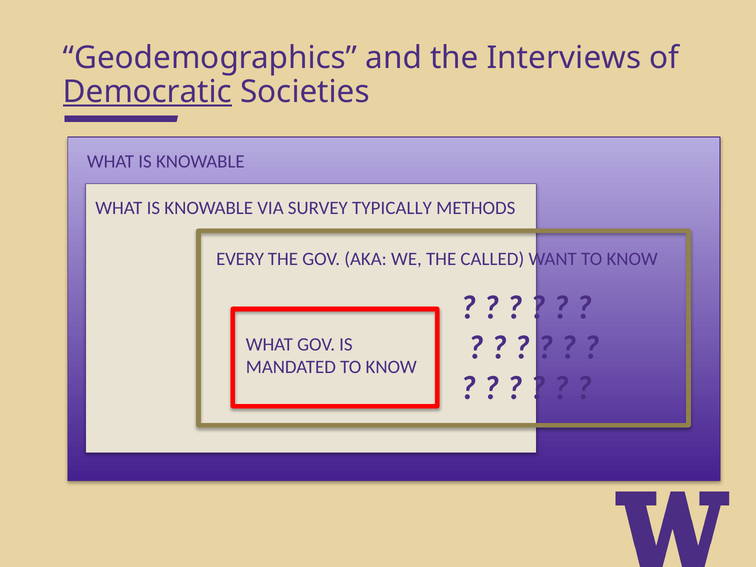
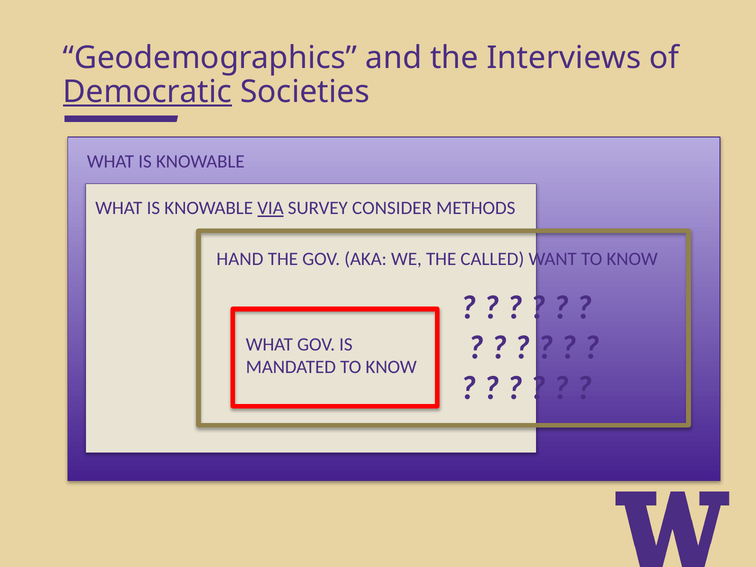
VIA underline: none -> present (270, 208)
TYPICALLY: TYPICALLY -> CONSIDER (392, 208)
EVERY: EVERY -> HAND (240, 259)
